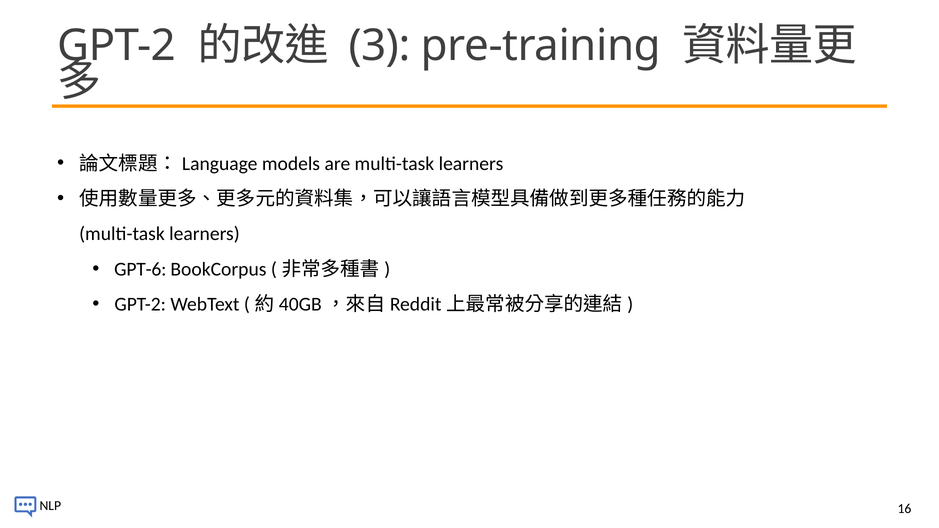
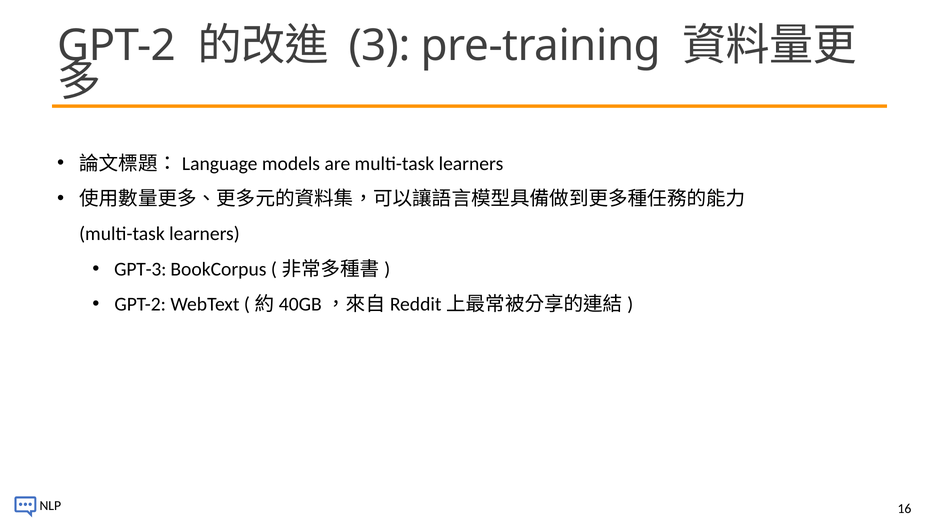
GPT-6: GPT-6 -> GPT-3 (140, 269)
